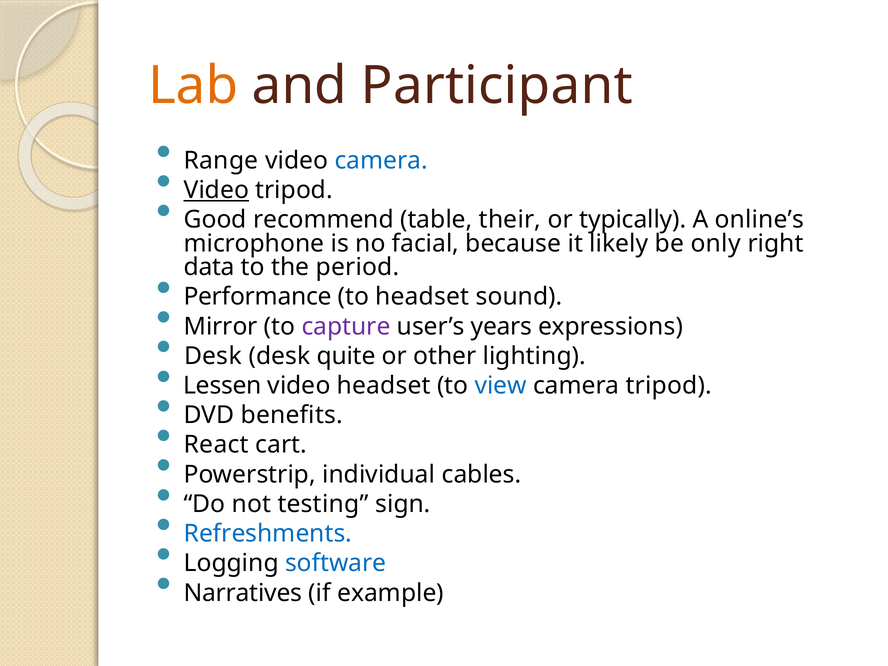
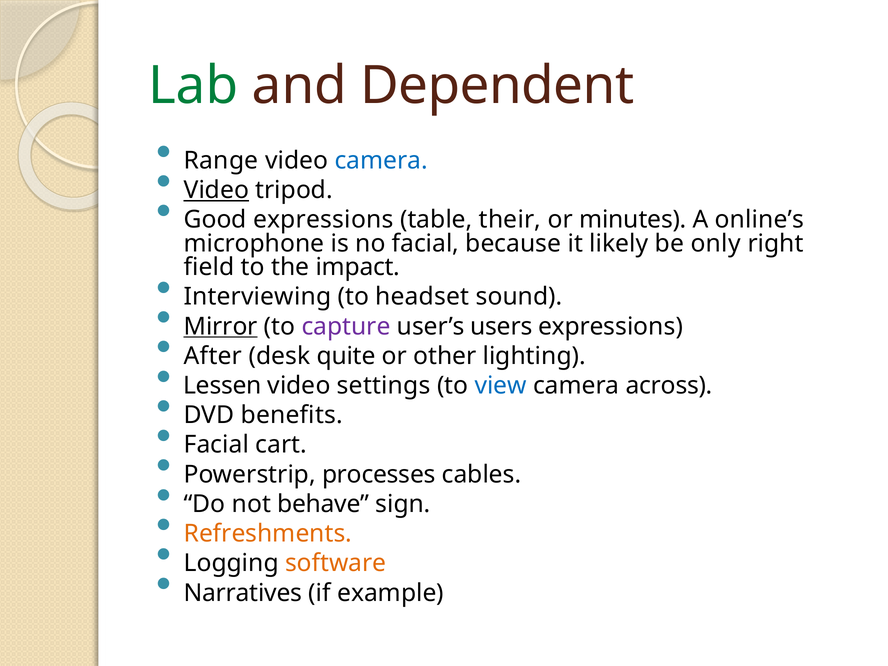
Lab colour: orange -> green (193, 86)
Participant: Participant -> Dependent (497, 86)
Good recommend: recommend -> expressions (323, 220)
typically: typically -> minutes (633, 220)
data: data -> field (209, 267)
period: period -> impact (358, 267)
Performance: Performance -> Interviewing (257, 297)
Mirror underline: none -> present (221, 326)
years: years -> users (501, 326)
Desk: Desk -> After (213, 356)
video headset: headset -> settings (384, 386)
camera tripod: tripod -> across (669, 386)
React: React -> Facial (216, 445)
individual: individual -> processes (379, 474)
testing: testing -> behave (323, 504)
Refreshments colour: blue -> orange (268, 534)
software colour: blue -> orange (336, 563)
